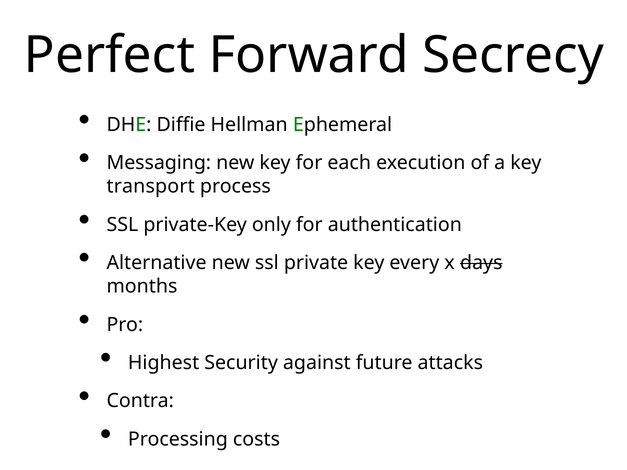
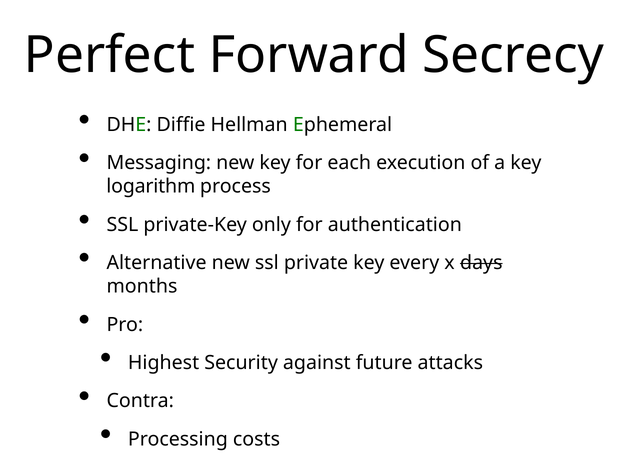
transport: transport -> logarithm (151, 187)
